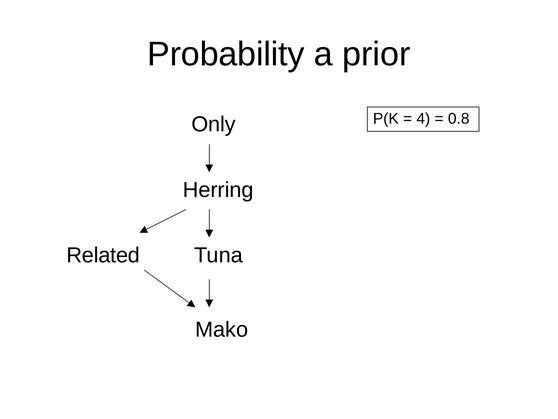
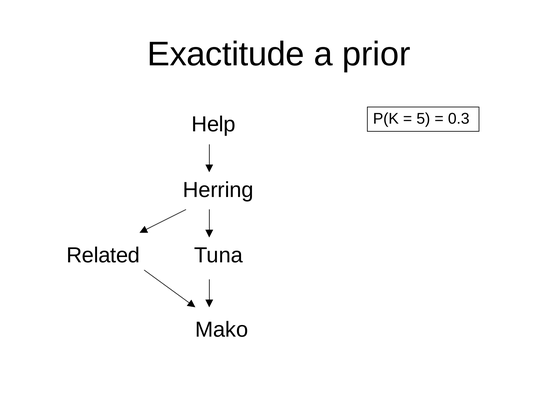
Probability: Probability -> Exactitude (226, 54)
4: 4 -> 5 (423, 119)
0.8: 0.8 -> 0.3 (459, 119)
Only: Only -> Help (214, 124)
